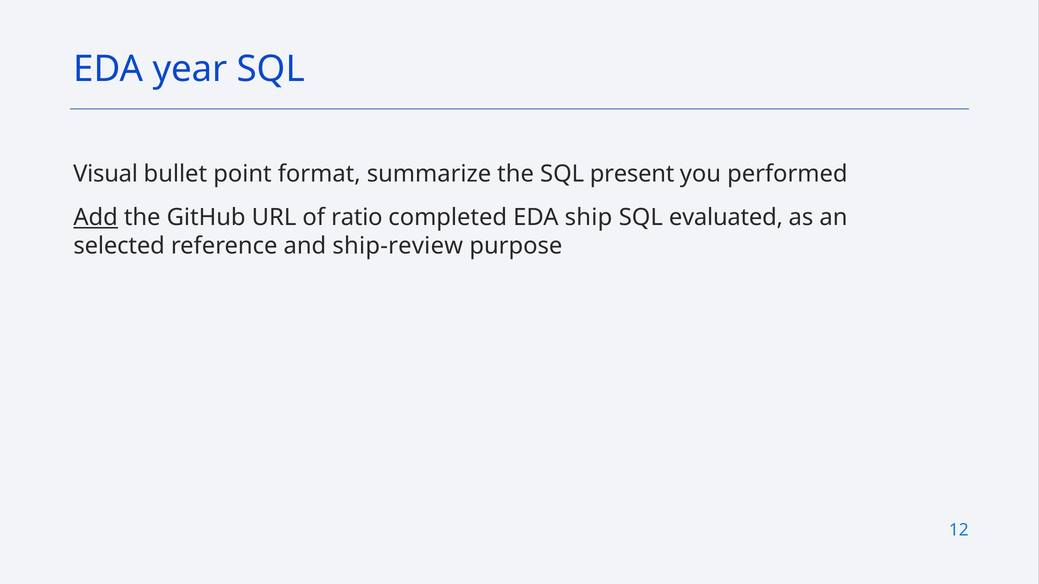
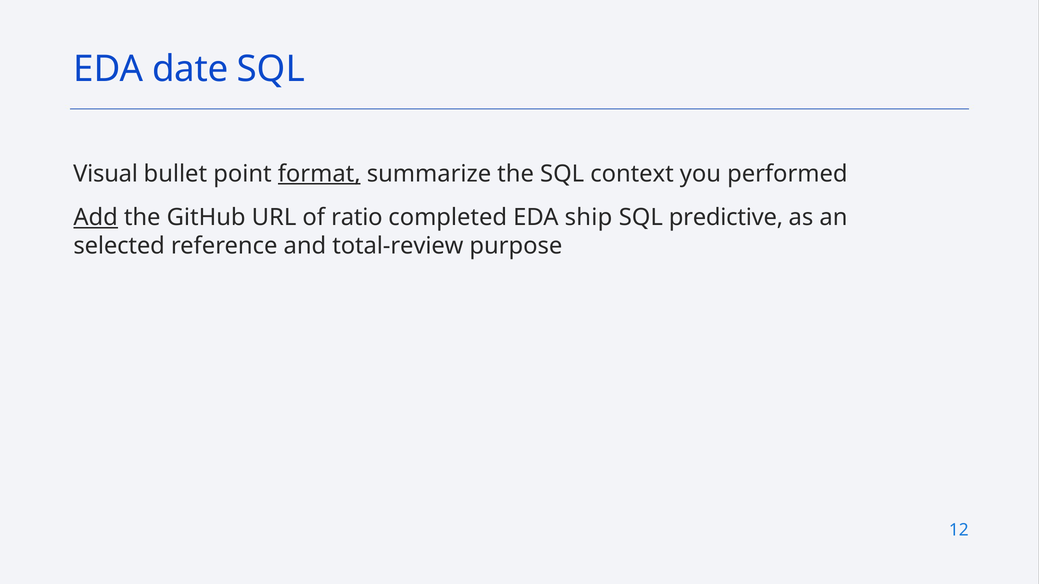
year: year -> date (190, 69)
format underline: none -> present (319, 174)
present: present -> context (632, 174)
evaluated: evaluated -> predictive (726, 218)
ship-review: ship-review -> total-review (398, 246)
